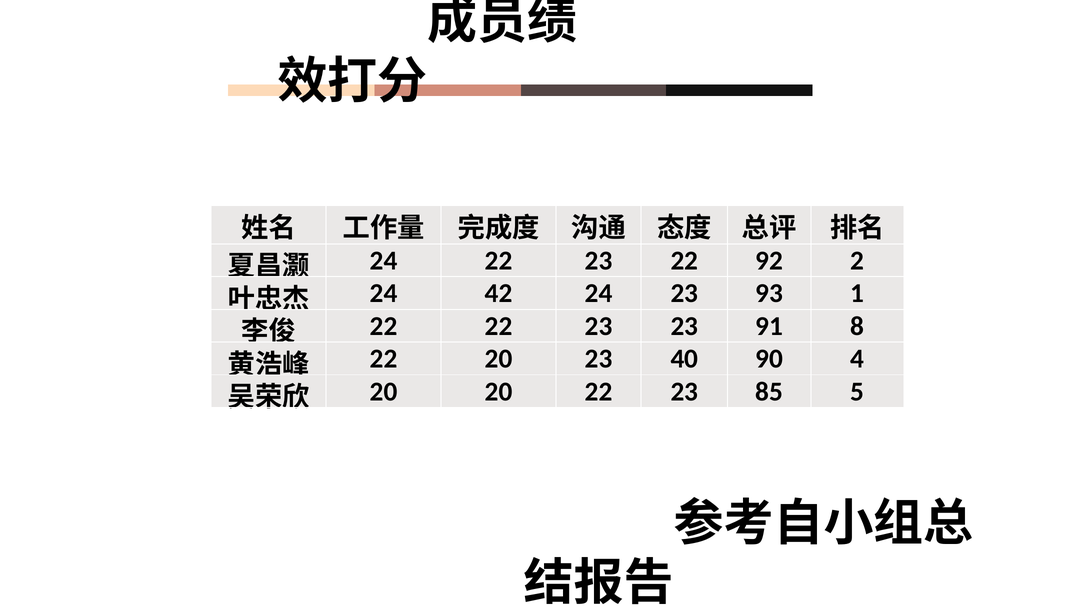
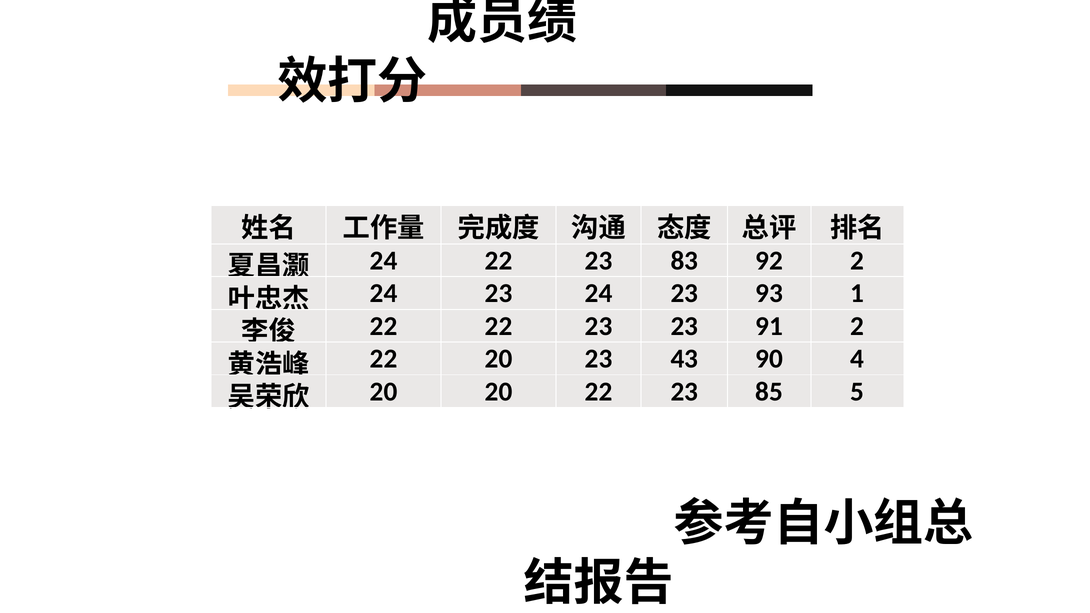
23 22: 22 -> 83 (684, 261)
42: 42 -> 23 (499, 294)
91 8: 8 -> 2 (857, 326)
40: 40 -> 43 (684, 359)
